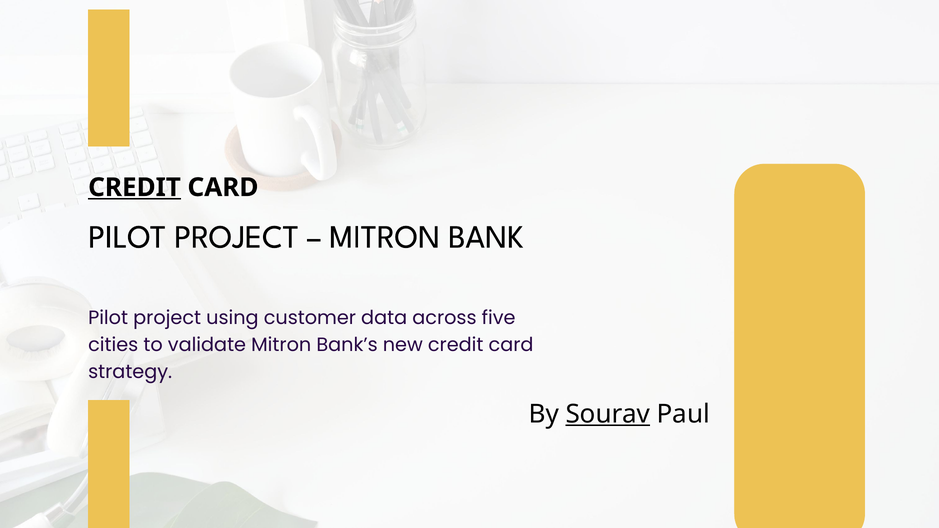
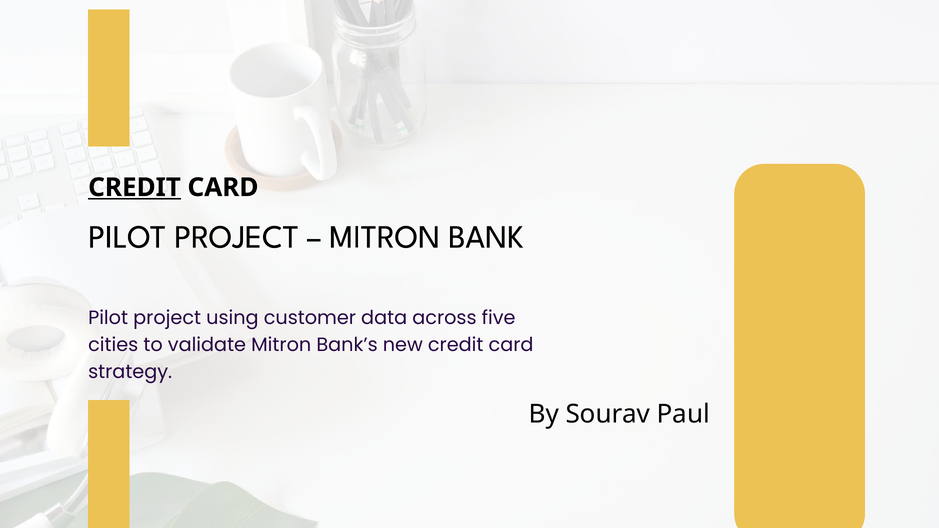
Sourav underline: present -> none (608, 414)
